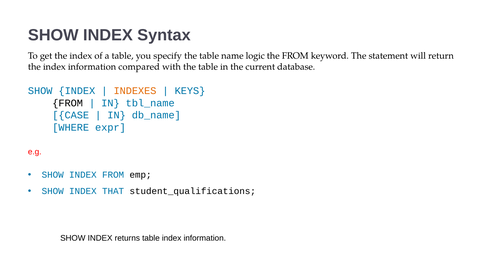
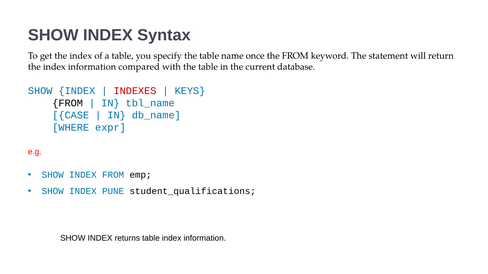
logic: logic -> once (255, 56)
INDEXES colour: orange -> red (135, 91)
THAT: THAT -> PUNE (113, 192)
